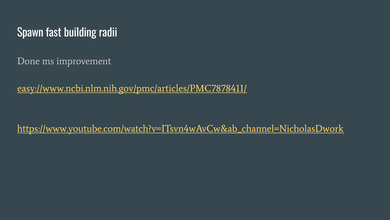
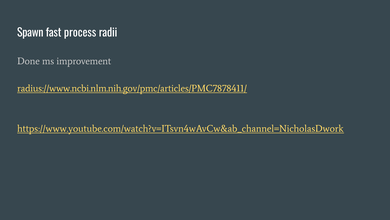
building: building -> process (80, 33)
easy://www.ncbi.nlm.nih.gov/pmc/articles/PMC7878411/: easy://www.ncbi.nlm.nih.gov/pmc/articles/PMC7878411/ -> radius://www.ncbi.nlm.nih.gov/pmc/articles/PMC7878411/ (132, 88)
